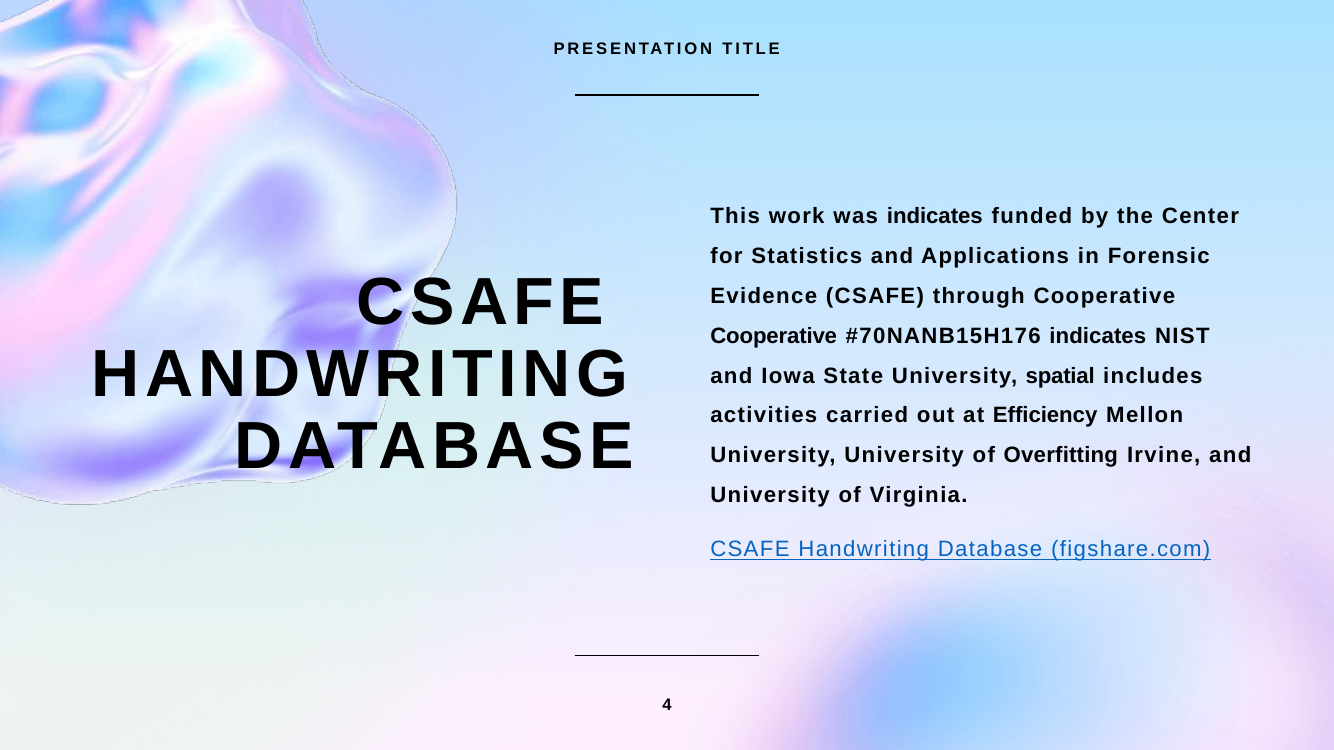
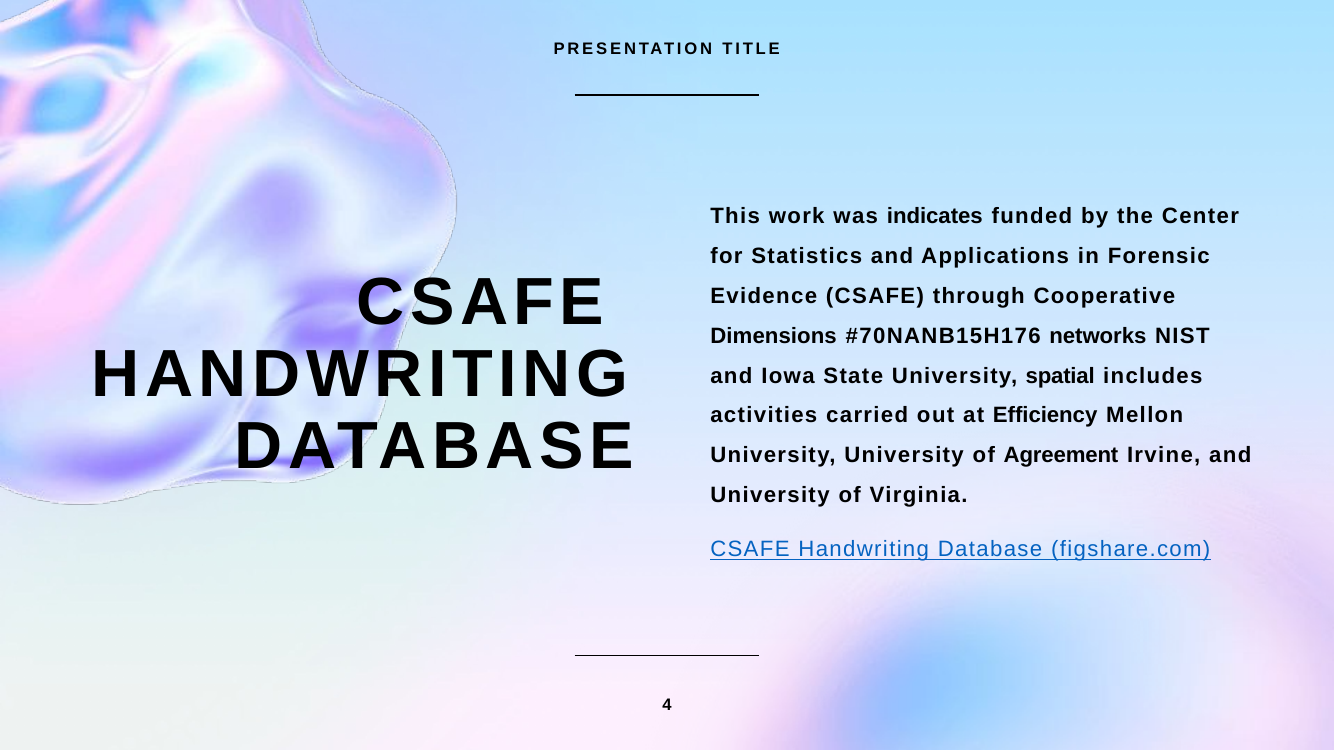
Cooperative: Cooperative -> Dimensions (774, 336)
indicates: indicates -> networks (1098, 336)
Overfitting: Overfitting -> Agreement (1061, 456)
